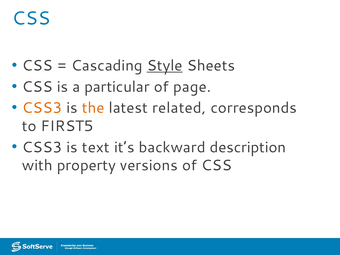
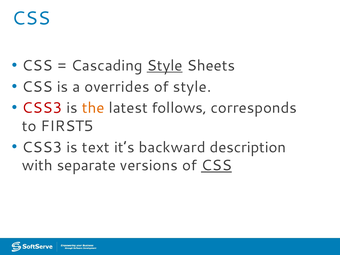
particular: particular -> overrides (117, 87)
of page: page -> style (192, 87)
CSS3 colour: orange -> red (42, 108)
related: related -> follows (179, 108)
property: property -> separate (86, 165)
CSS underline: none -> present (216, 165)
